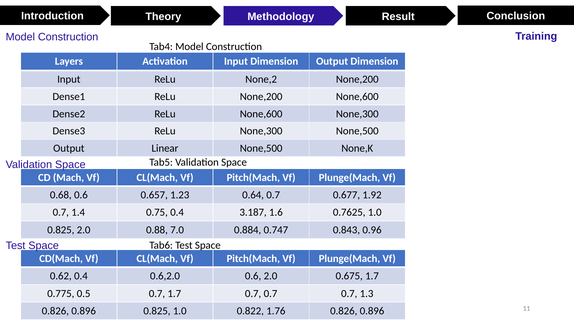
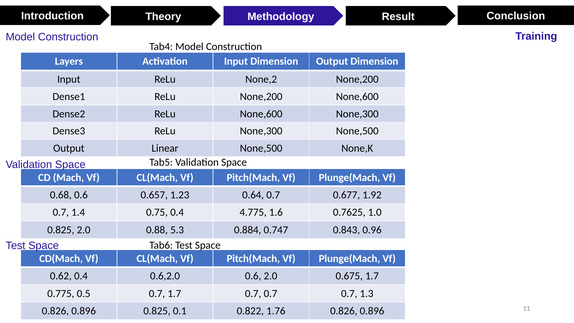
3.187: 3.187 -> 4.775 (253, 212)
7.0: 7.0 -> 5.3 (177, 230)
0.825 1.0: 1.0 -> 0.1 (180, 311)
